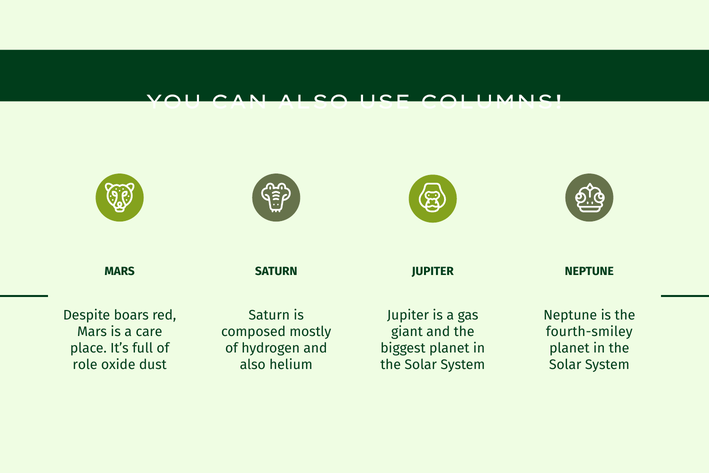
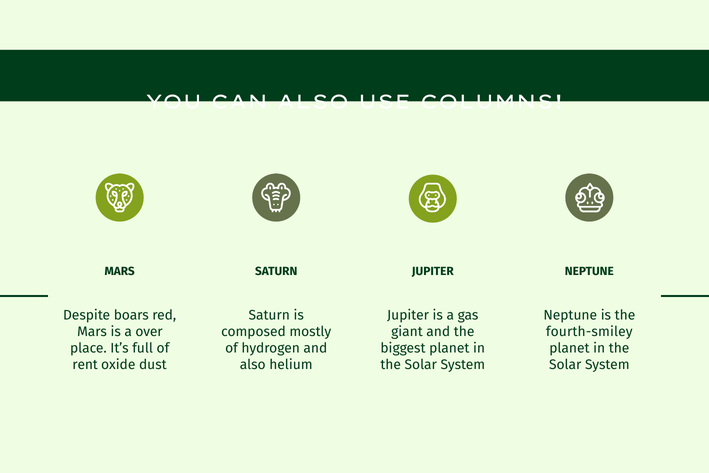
care: care -> over (149, 331)
role: role -> rent (85, 364)
